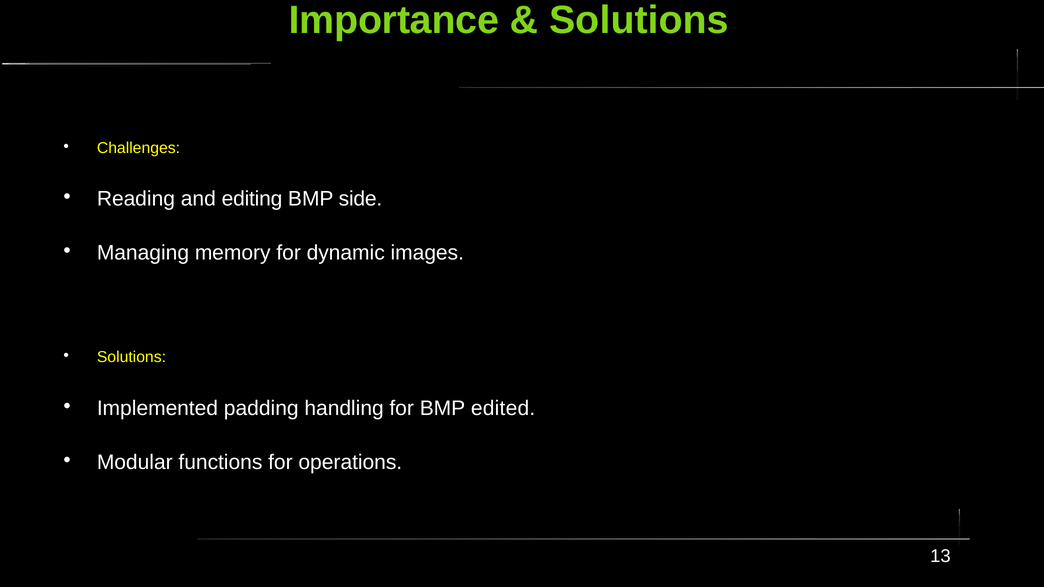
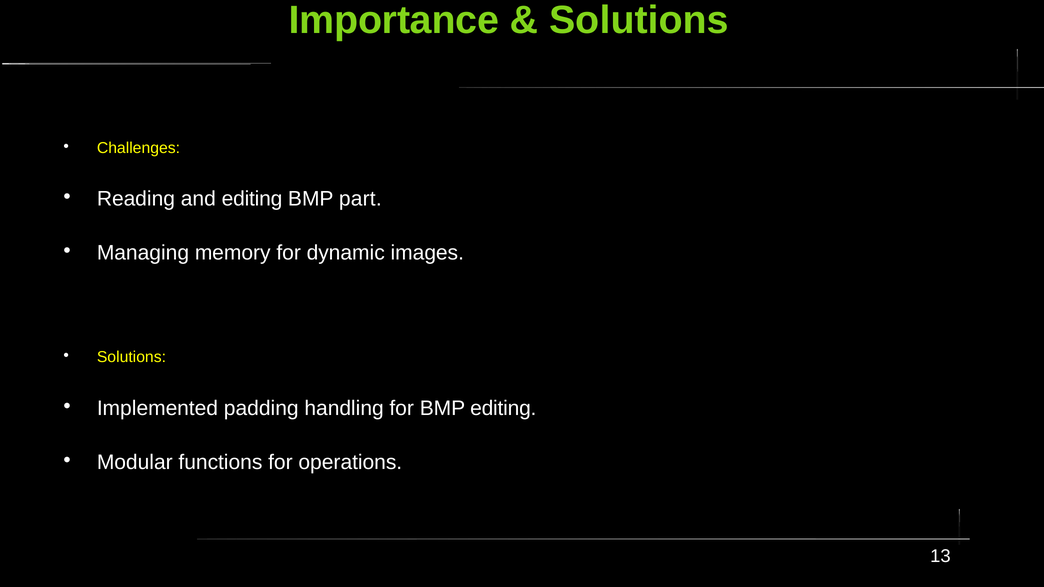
side: side -> part (360, 199)
BMP edited: edited -> editing (503, 409)
